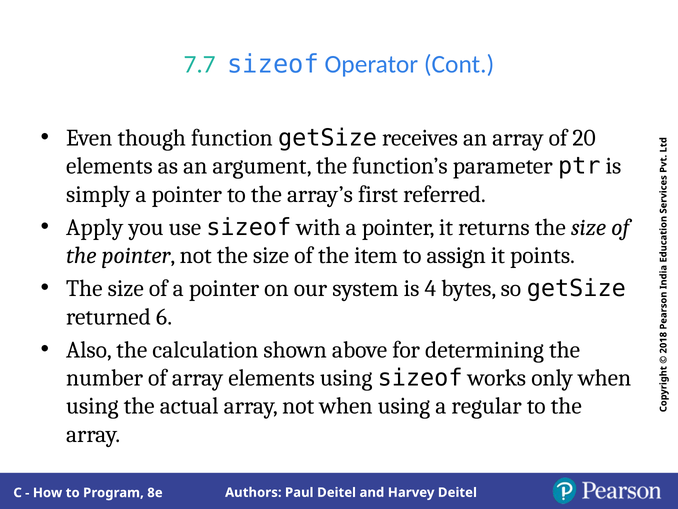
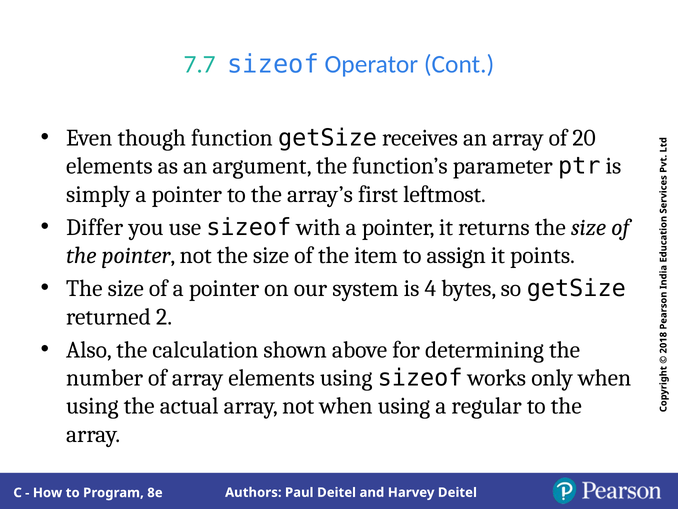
referred: referred -> leftmost (445, 194)
Apply: Apply -> Differ (95, 227)
returned 6: 6 -> 2 (164, 316)
